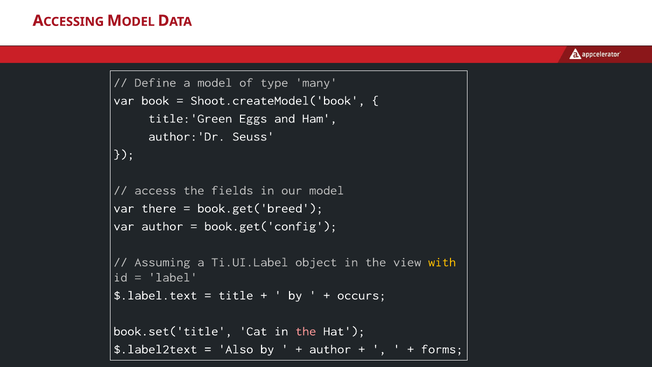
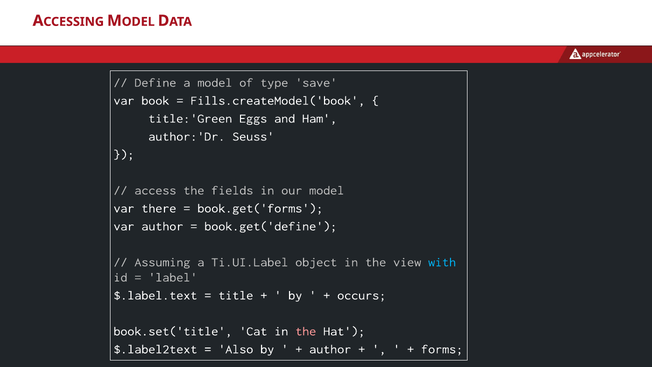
many: many -> save (316, 82)
Shoot.createModel('book: Shoot.createModel('book -> Fills.createModel('book (278, 100)
book.get('breed: book.get('breed -> book.get('forms (260, 208)
book.get('config: book.get('config -> book.get('define (271, 226)
with colour: yellow -> light blue (442, 262)
